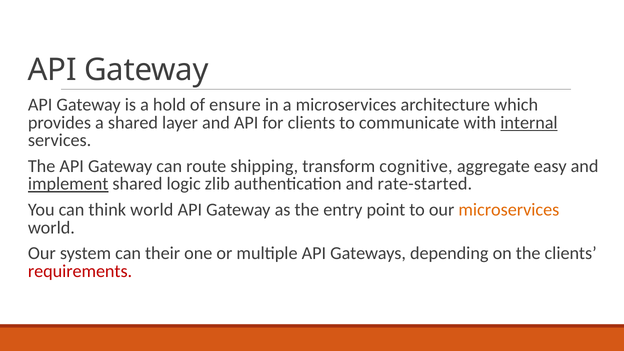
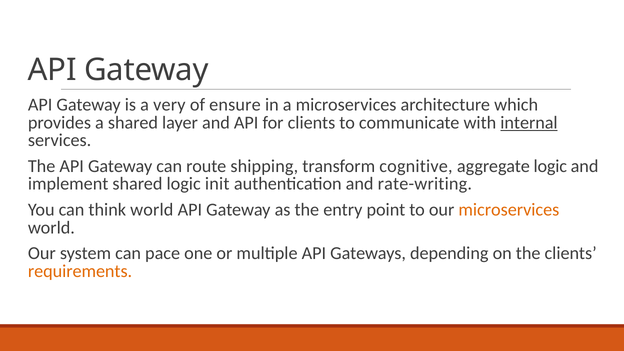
hold: hold -> very (169, 105)
aggregate easy: easy -> logic (550, 166)
implement underline: present -> none (68, 184)
zlib: zlib -> init (217, 184)
rate-started: rate-started -> rate-writing (425, 184)
their: their -> pace (163, 253)
requirements colour: red -> orange (80, 271)
